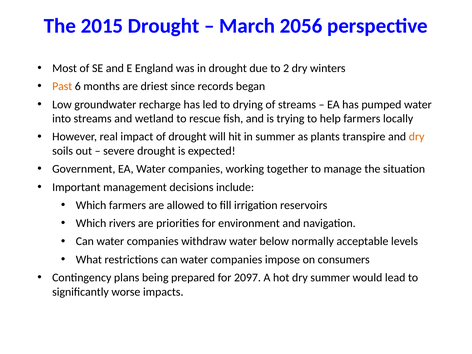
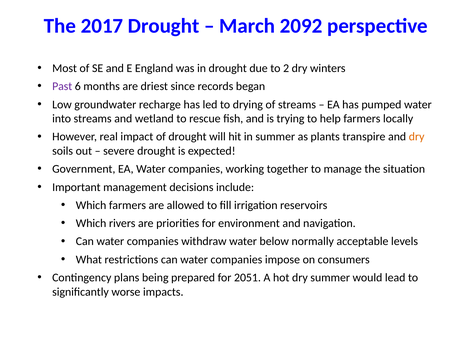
2015: 2015 -> 2017 (102, 26)
2056: 2056 -> 2092 (301, 26)
Past colour: orange -> purple (62, 86)
2097: 2097 -> 2051 (247, 278)
